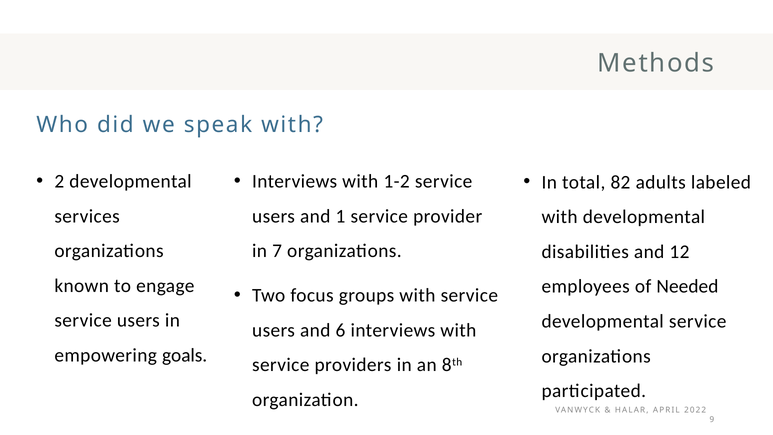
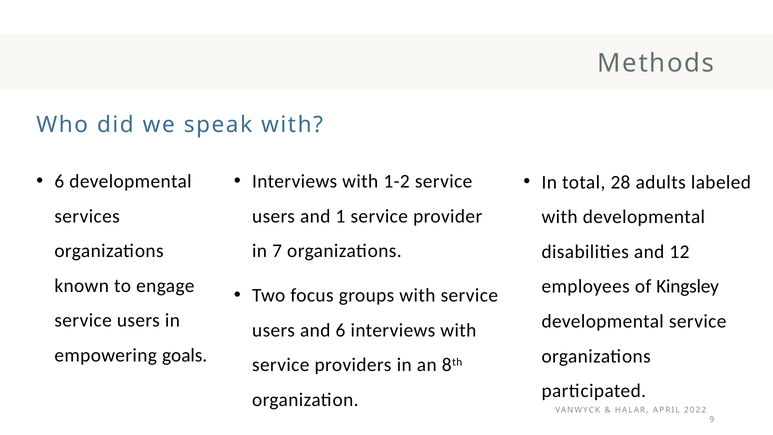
2: 2 -> 6 (59, 181)
82: 82 -> 28 (620, 182)
Needed: Needed -> Kingsley (688, 286)
